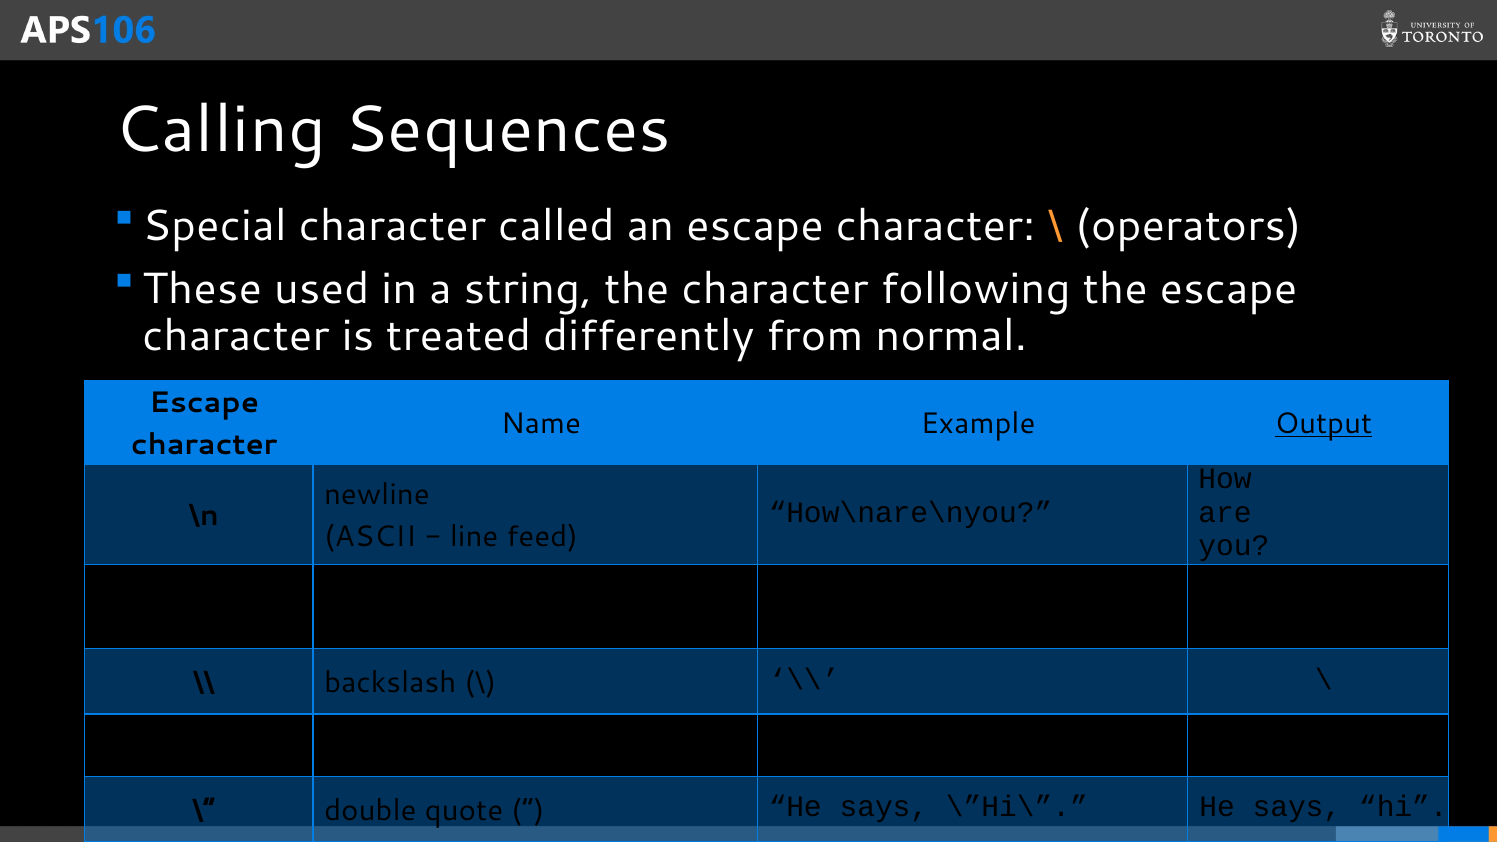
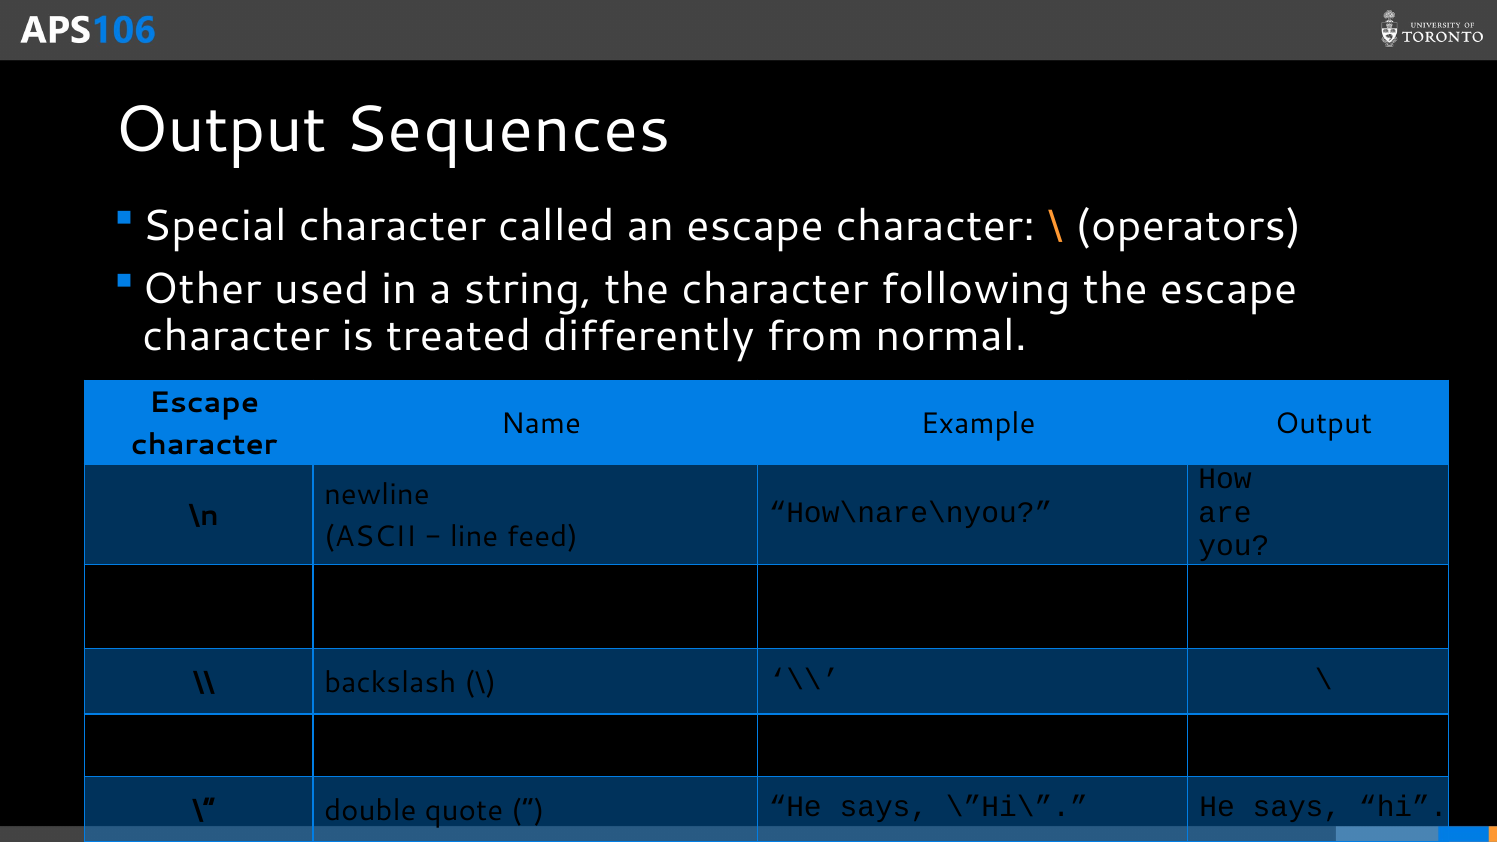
Calling: Calling -> Output (221, 130)
These: These -> Other (202, 289)
Output underline: present -> none (1324, 424)
